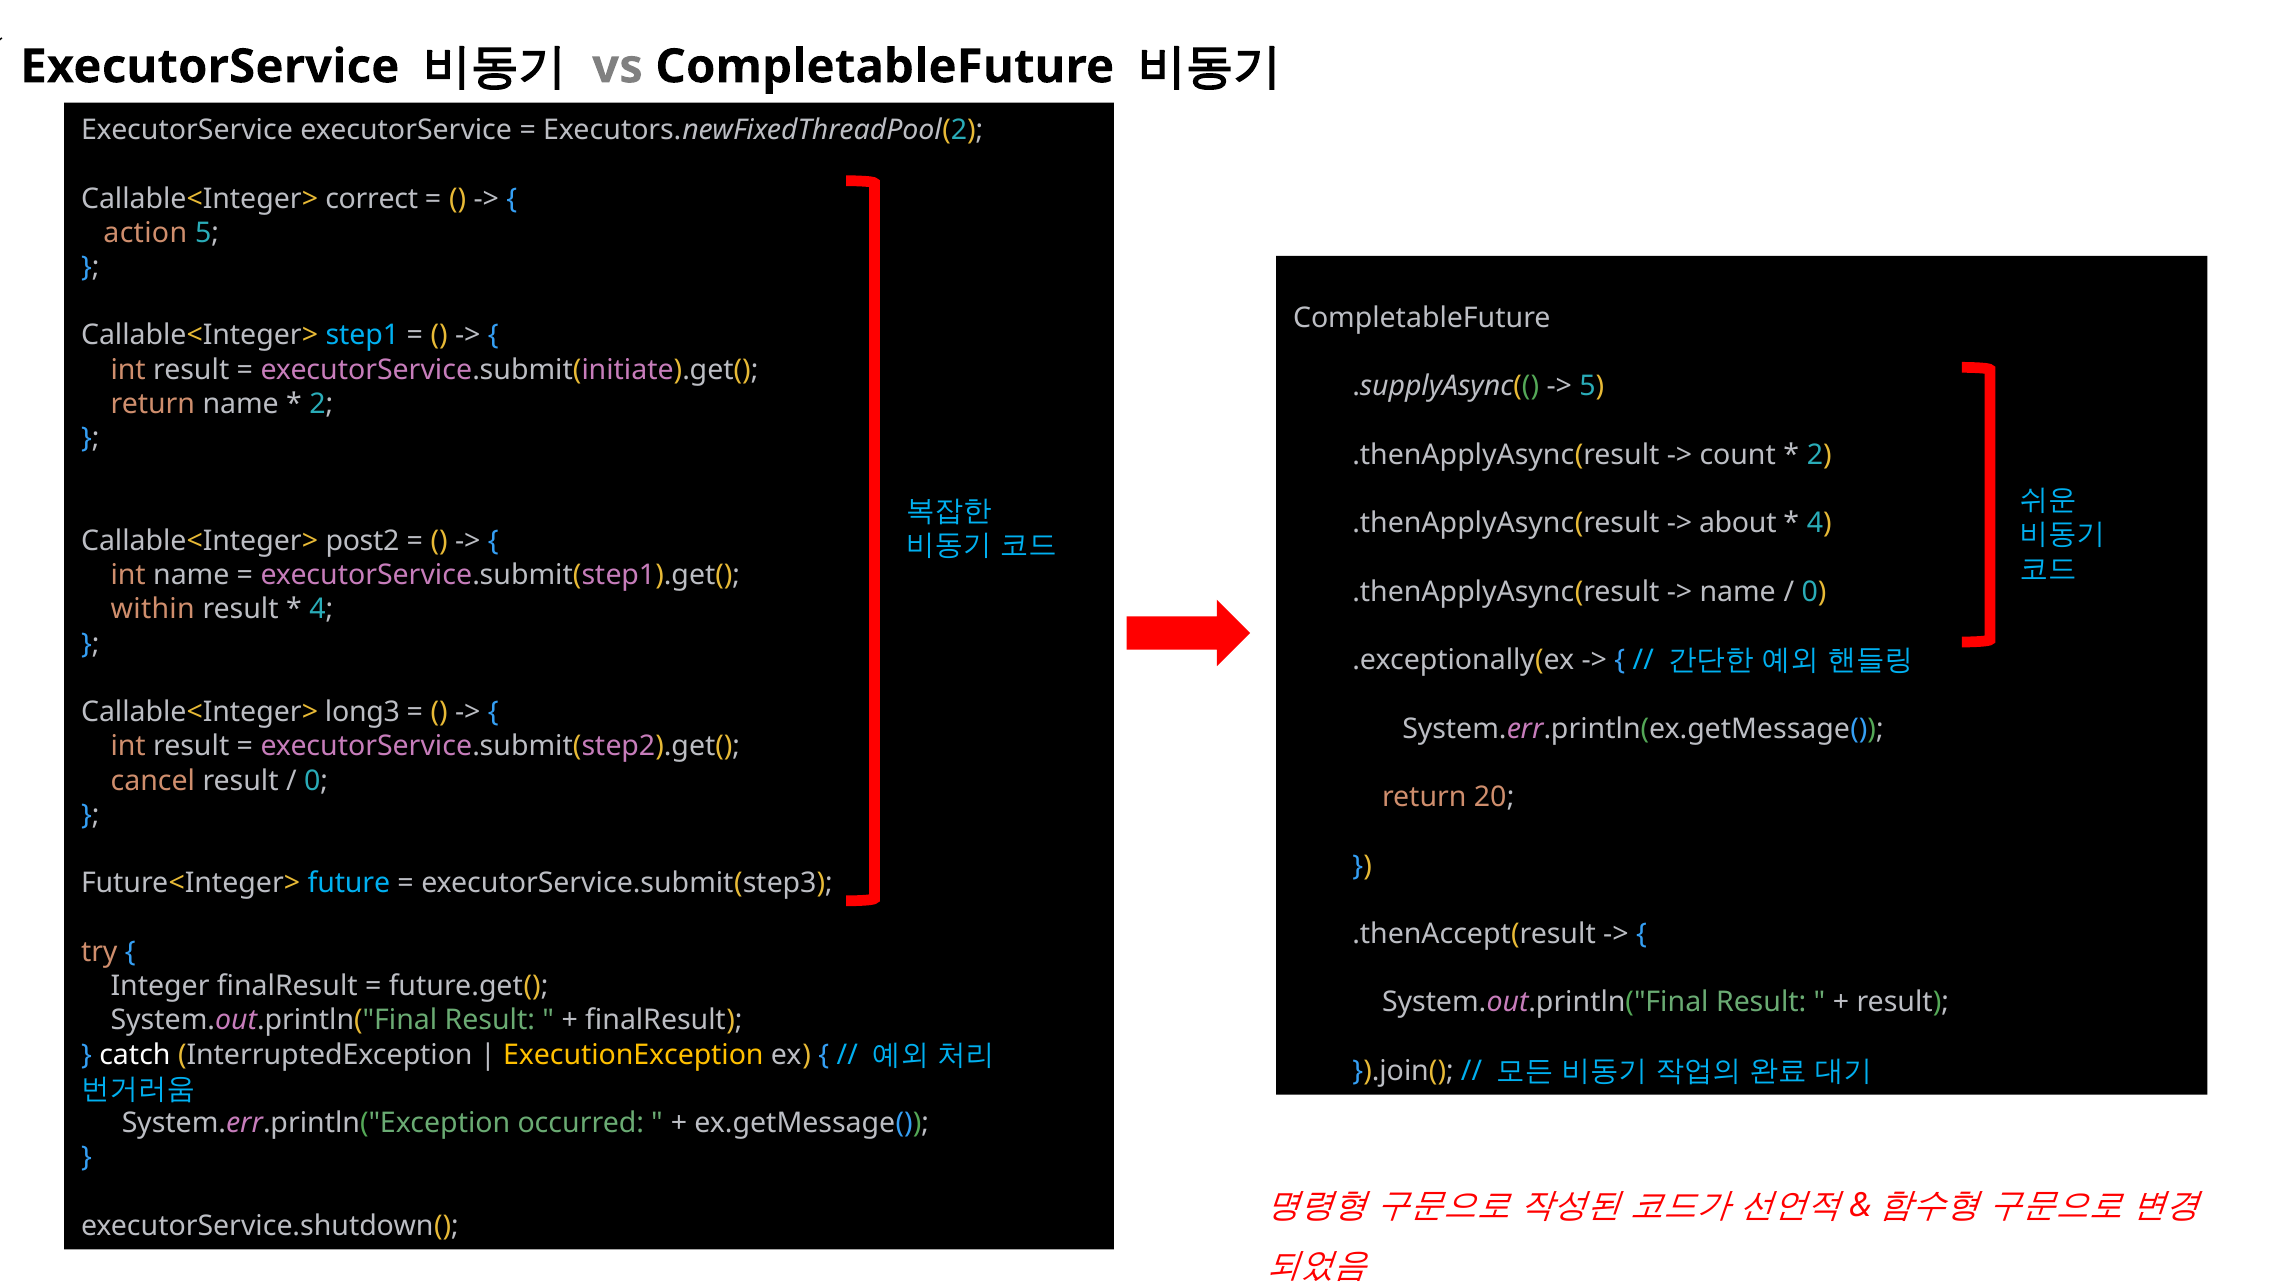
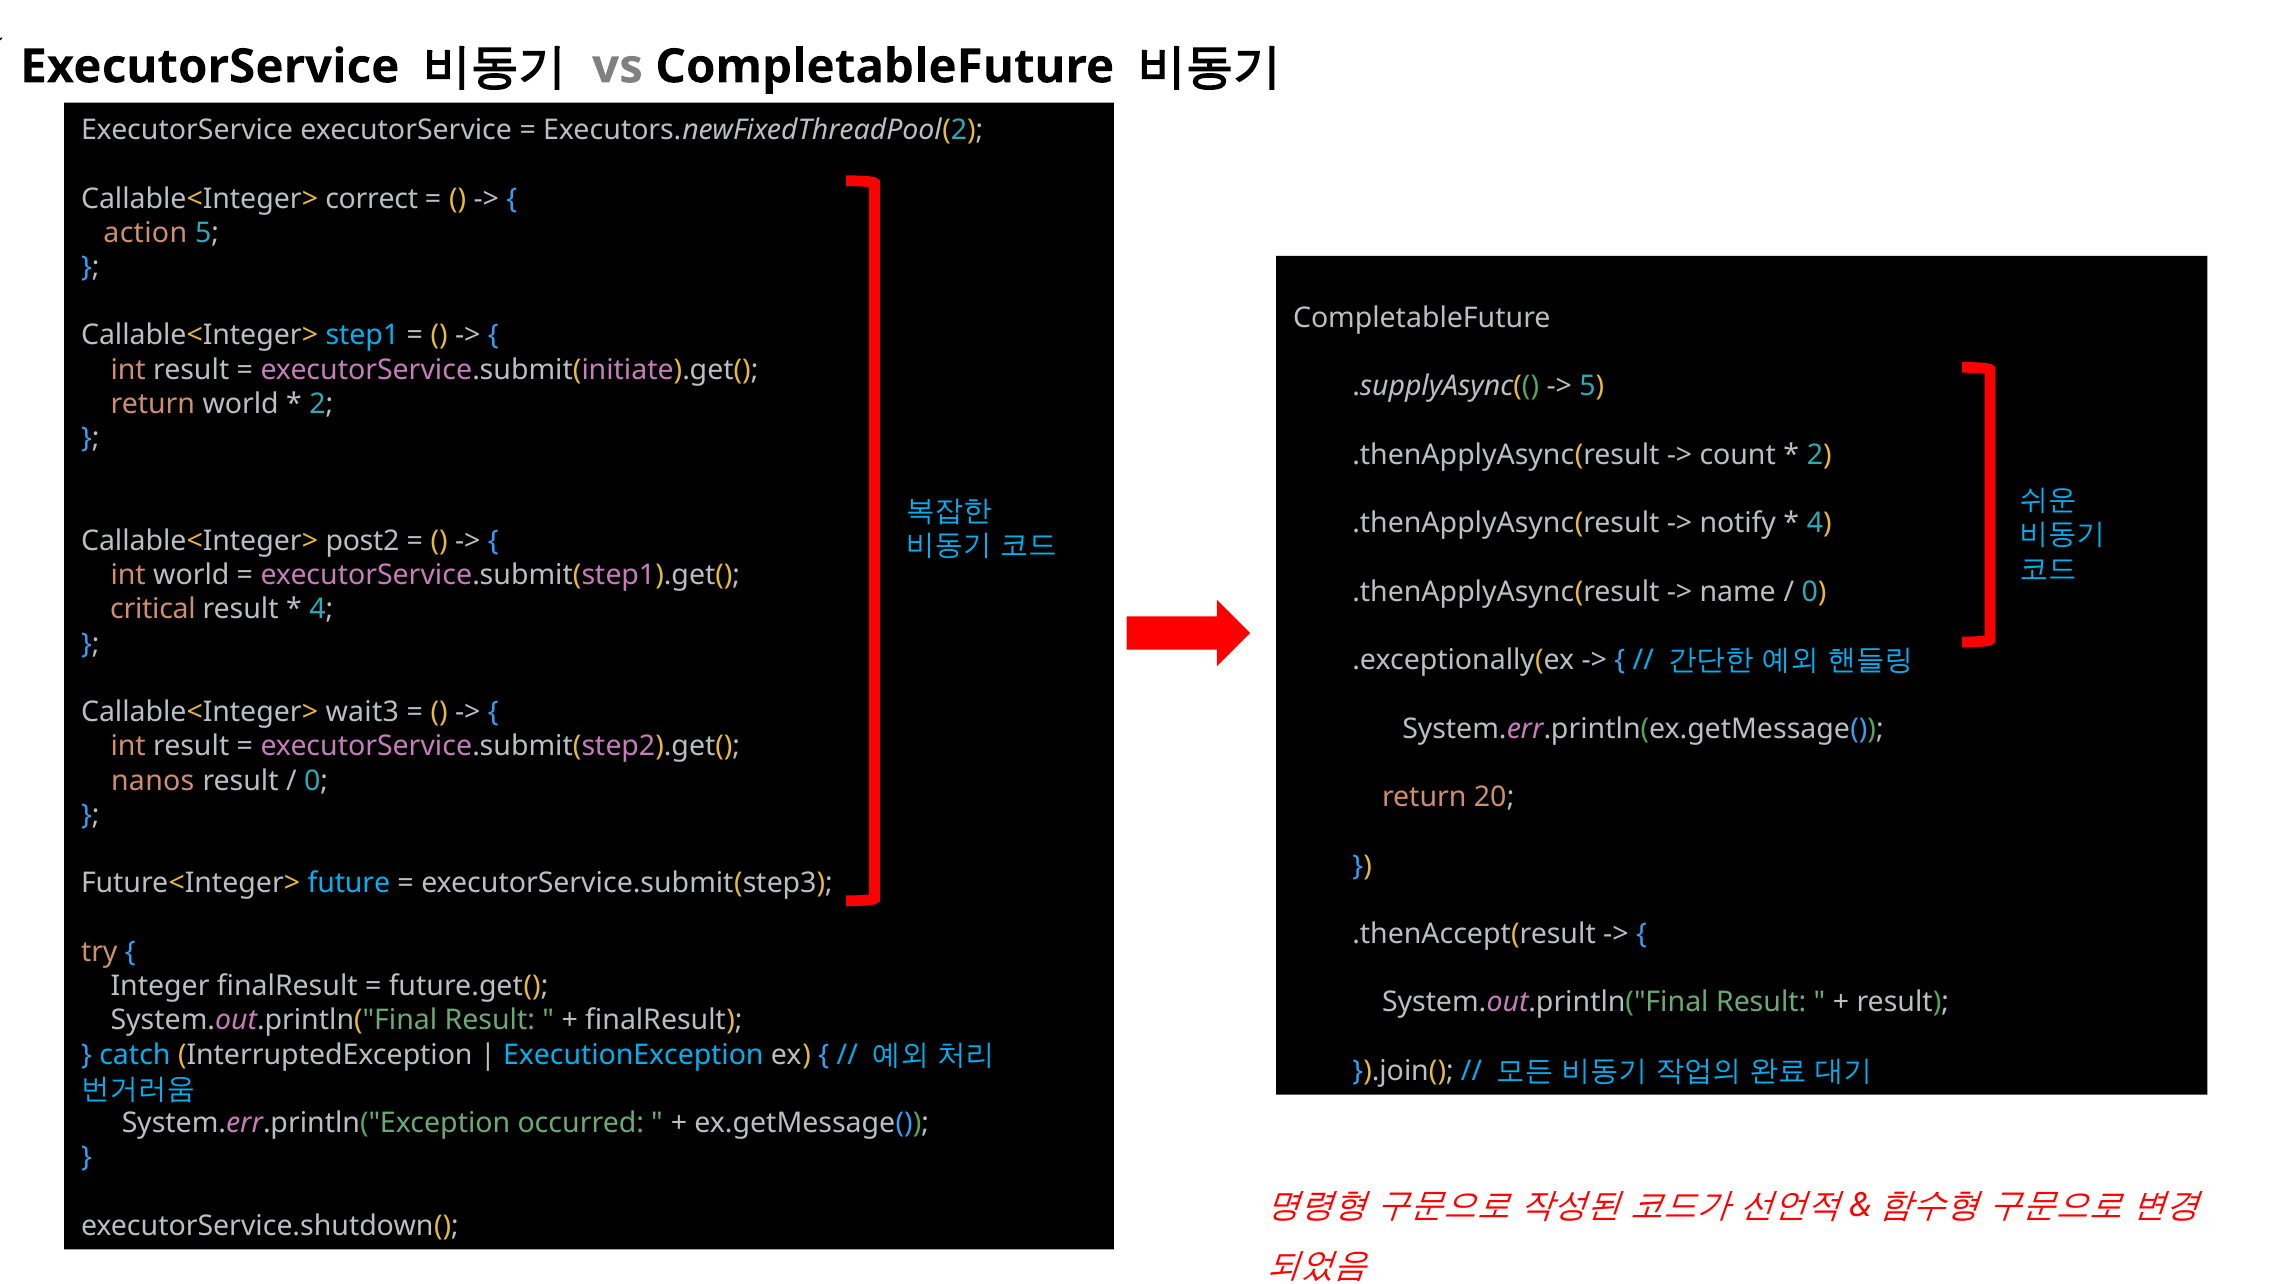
return name: name -> world (241, 404)
about: about -> notify (1738, 523)
int name: name -> world (191, 575)
within: within -> critical (153, 610)
long3: long3 -> wait3 (362, 712)
cancel: cancel -> nanos (153, 781)
catch colour: white -> light blue (135, 1055)
ExecutionException colour: yellow -> light blue (633, 1055)
